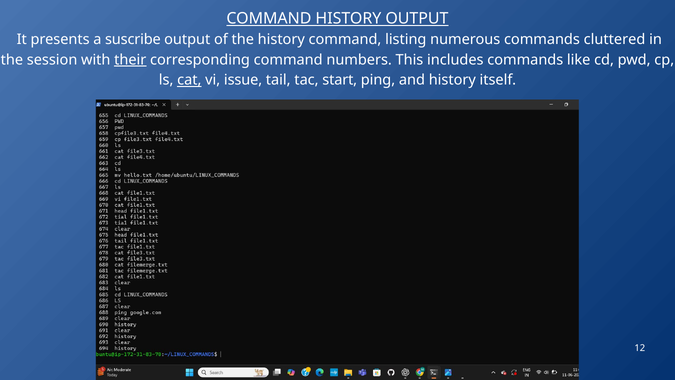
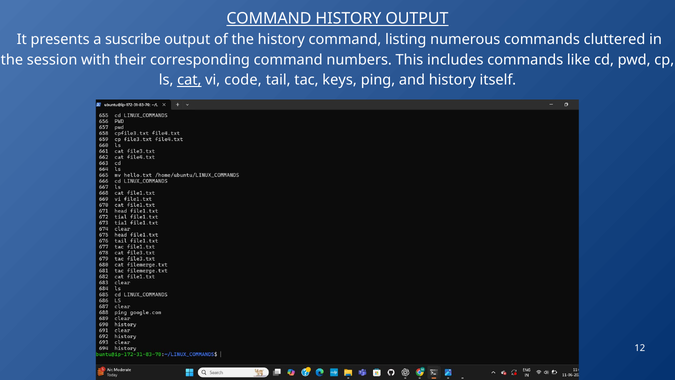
their underline: present -> none (130, 60)
issue: issue -> code (243, 80)
start: start -> keys (340, 80)
